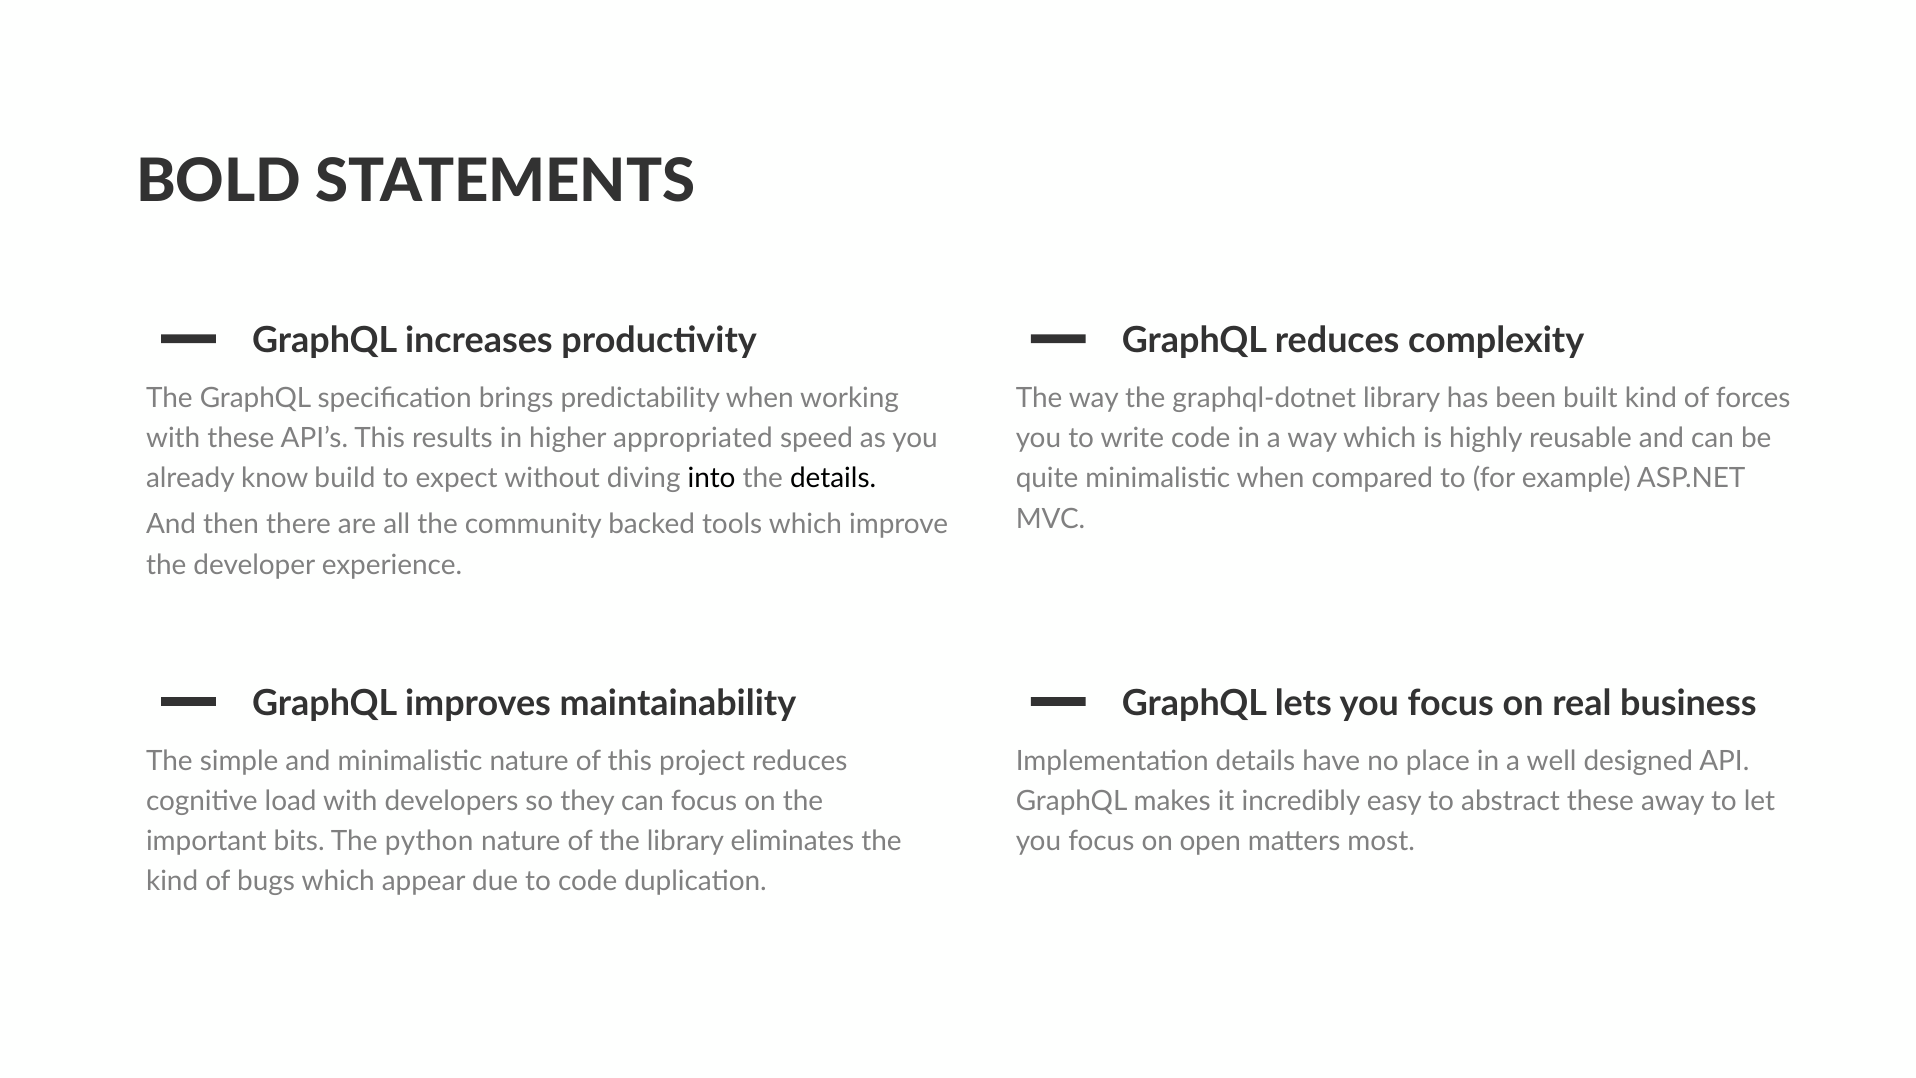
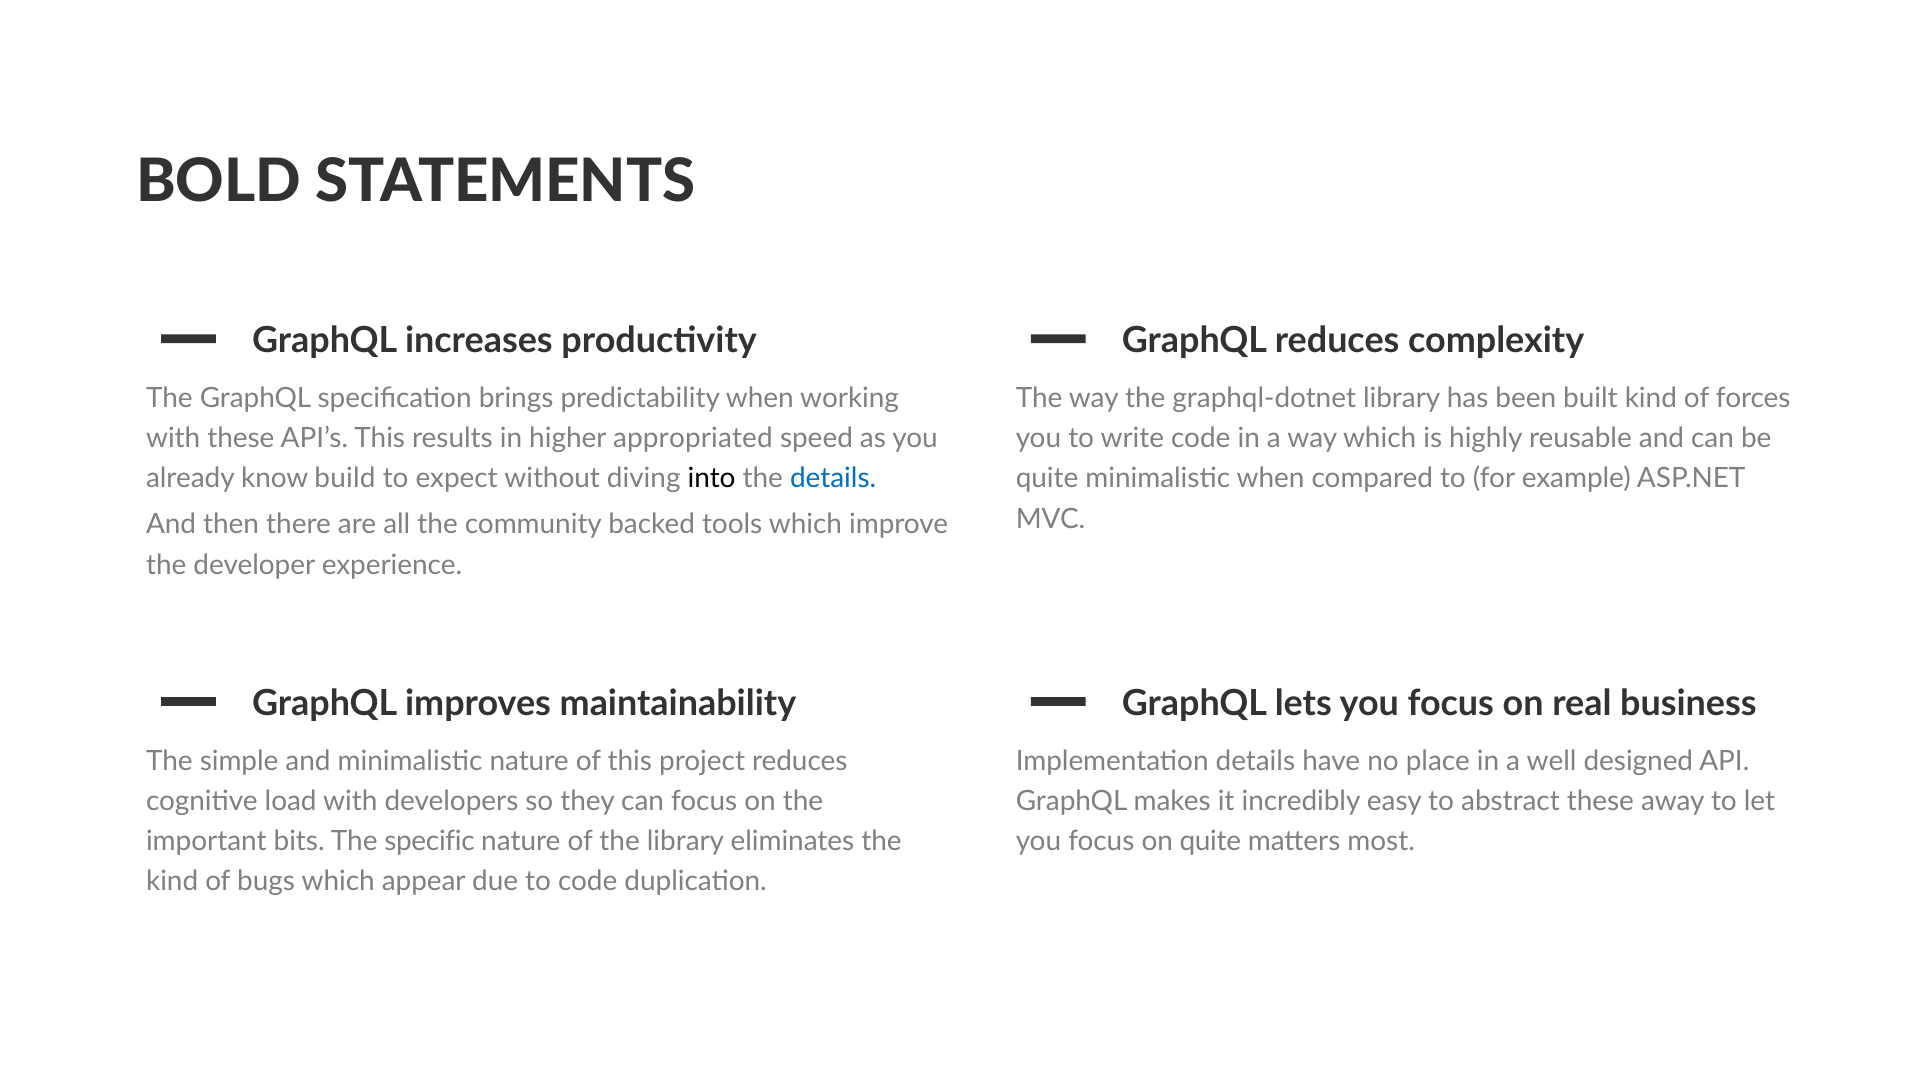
details colour: black -> blue (833, 479)
python: python -> specific (430, 841)
on open: open -> quite (1210, 841)
